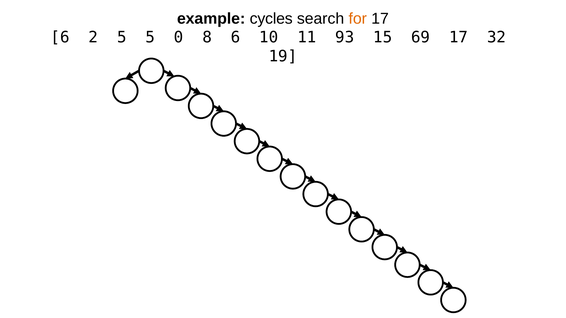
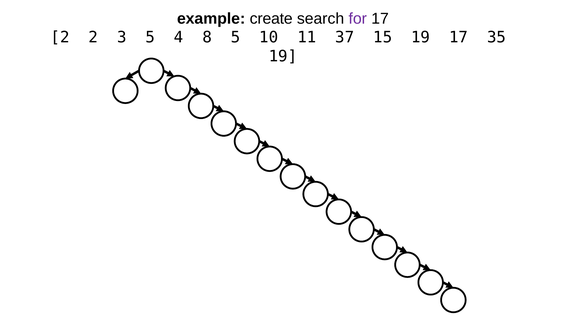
cycles: cycles -> create (271, 19)
for colour: orange -> purple (358, 19)
6: 6 -> 2 (60, 38)
2 5: 5 -> 3 (122, 38)
5 0: 0 -> 4 (179, 38)
8 6: 6 -> 5 (236, 38)
93: 93 -> 37 (345, 38)
15 69: 69 -> 19 (421, 38)
32: 32 -> 35 (497, 38)
